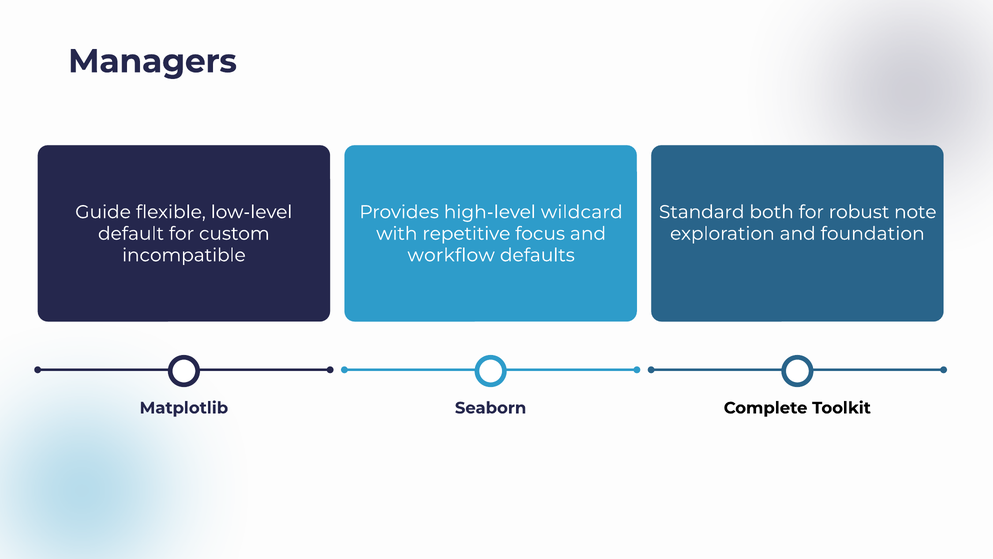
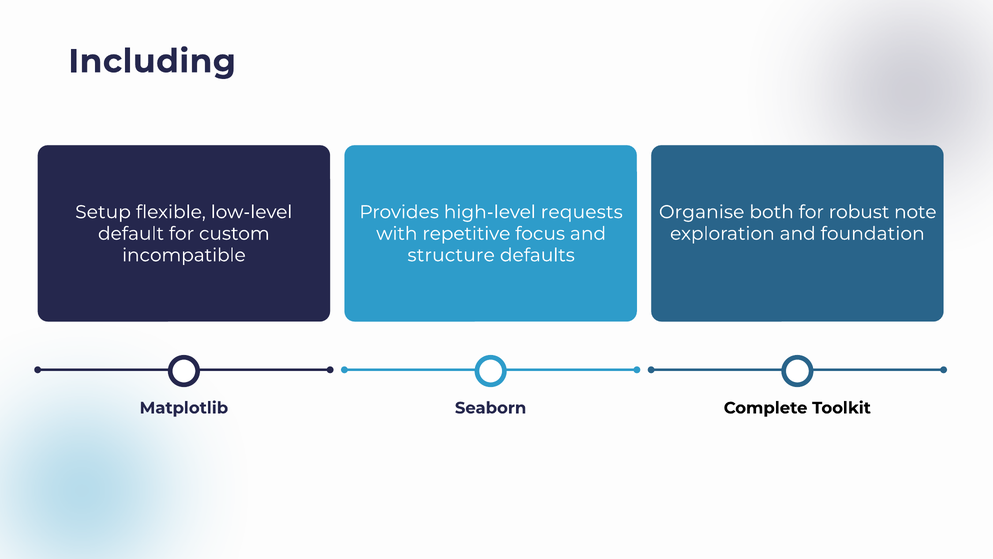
Managers: Managers -> Including (152, 61)
Standard: Standard -> Organise (702, 212)
Guide: Guide -> Setup (103, 212)
wildcard: wildcard -> requests (582, 212)
workflow: workflow -> structure (451, 255)
